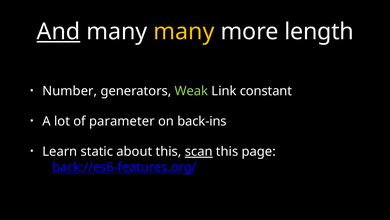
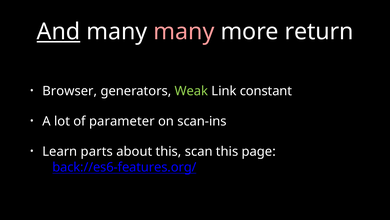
many colour: yellow -> pink (184, 32)
length: length -> return (319, 32)
Number: Number -> Browser (70, 91)
back-ins: back-ins -> scan-ins (202, 121)
static: static -> parts (97, 151)
scan underline: present -> none (199, 151)
